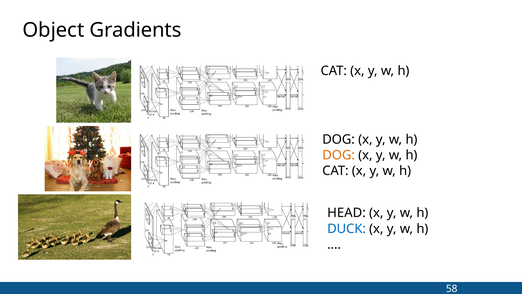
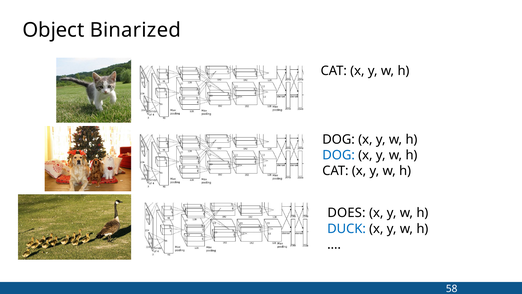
Gradients: Gradients -> Binarized (135, 30)
DOG colour: orange -> blue (339, 155)
HEAD: HEAD -> DOES (346, 213)
